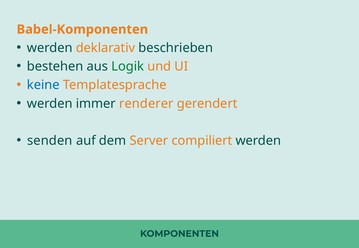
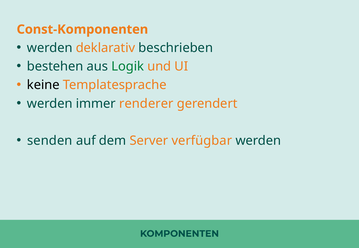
Babel-Komponenten: Babel-Komponenten -> Const-Komponenten (82, 29)
keine colour: blue -> black (43, 85)
compiliert: compiliert -> verfügbar (202, 141)
